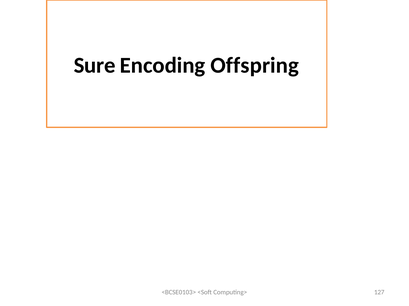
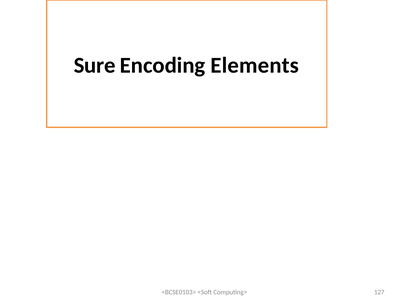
Offspring: Offspring -> Elements (255, 65)
